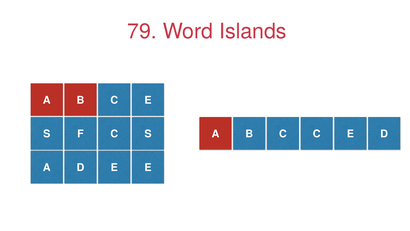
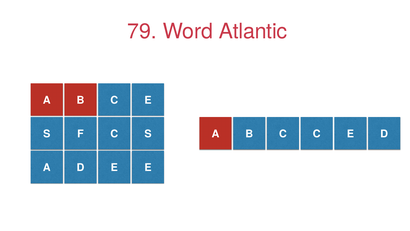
Islands: Islands -> Atlantic (253, 32)
